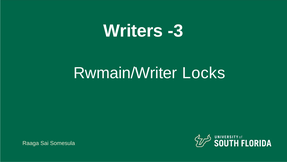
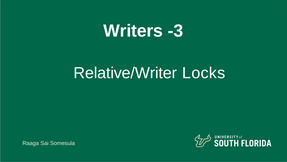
Rwmain/Writer: Rwmain/Writer -> Relative/Writer (125, 73)
